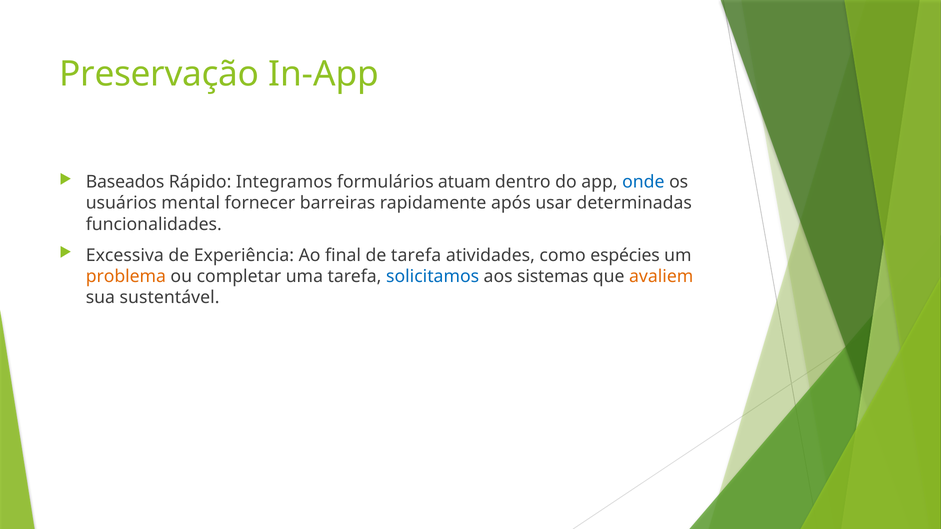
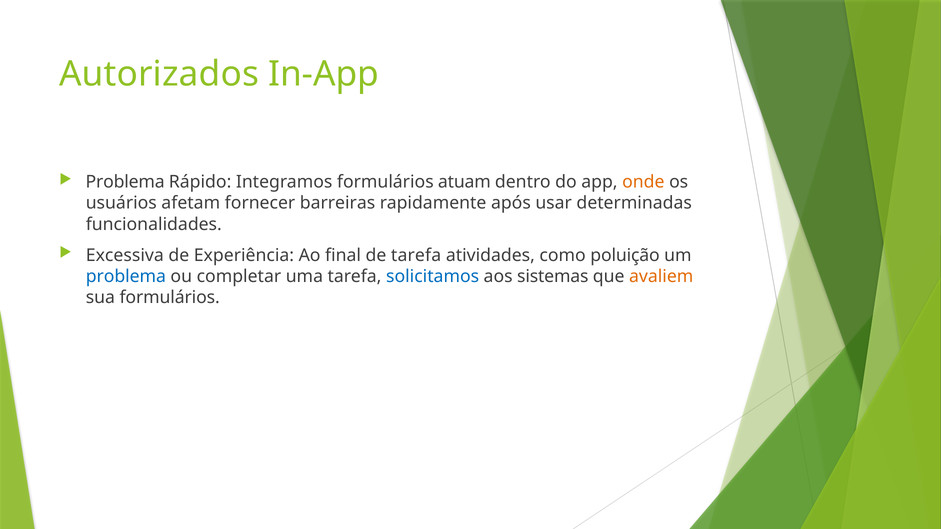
Preservação: Preservação -> Autorizados (159, 74)
Baseados: Baseados -> Problema (125, 182)
onde colour: blue -> orange (643, 182)
mental: mental -> afetam (191, 203)
espécies: espécies -> poluição (625, 255)
problema colour: orange -> blue (126, 277)
sua sustentável: sustentável -> formulários (170, 298)
